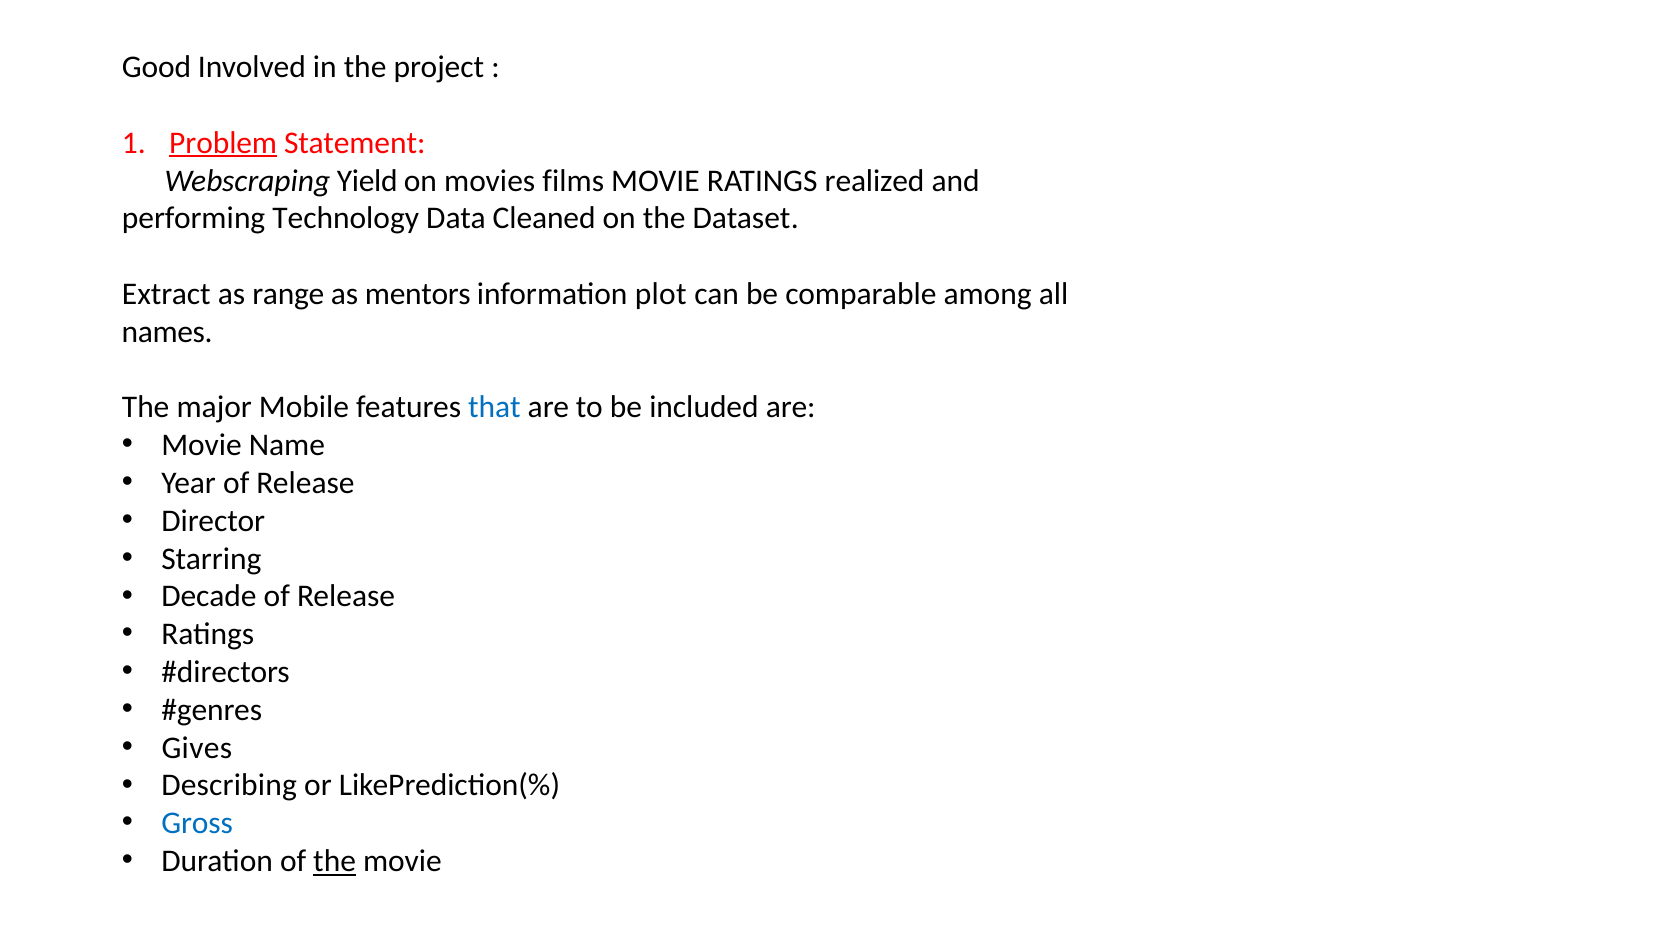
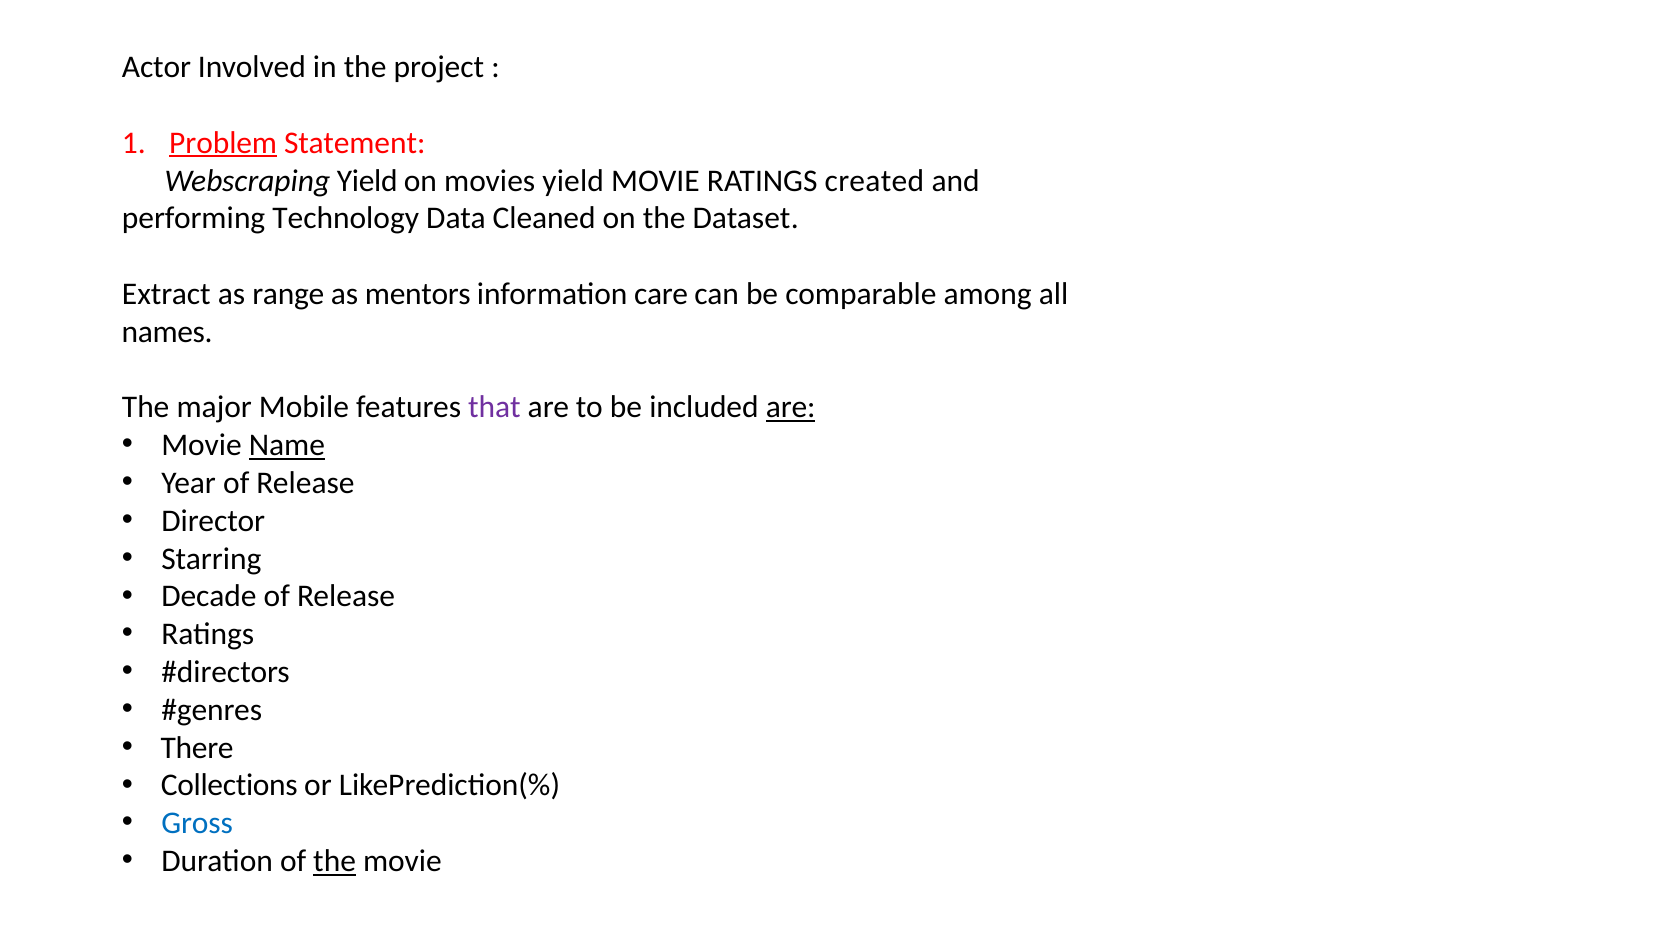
Good: Good -> Actor (156, 67)
movies films: films -> yield (573, 181)
realized: realized -> created (874, 181)
plot: plot -> care (661, 294)
that colour: blue -> purple (494, 407)
are underline: none -> present (791, 407)
Name underline: none -> present (287, 445)
Gives: Gives -> There (197, 748)
Describing: Describing -> Collections (229, 785)
